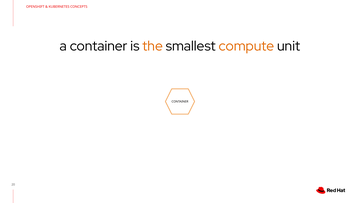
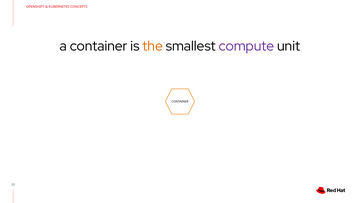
compute colour: orange -> purple (246, 46)
